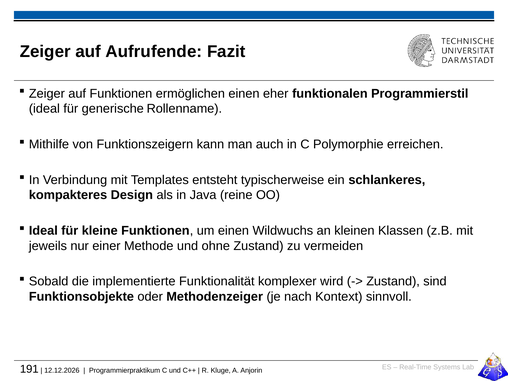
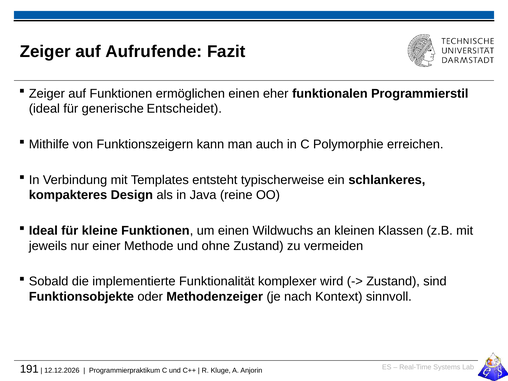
Rollenname: Rollenname -> Entscheidet (184, 109)
